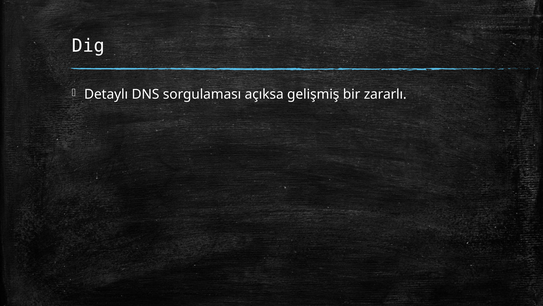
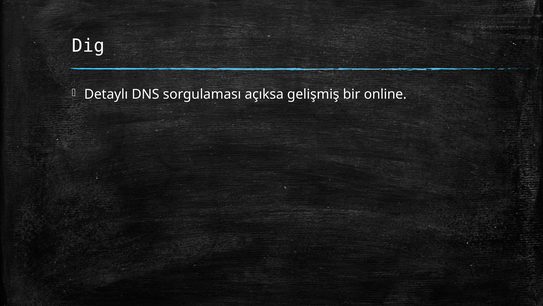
zararlı: zararlı -> online (385, 94)
